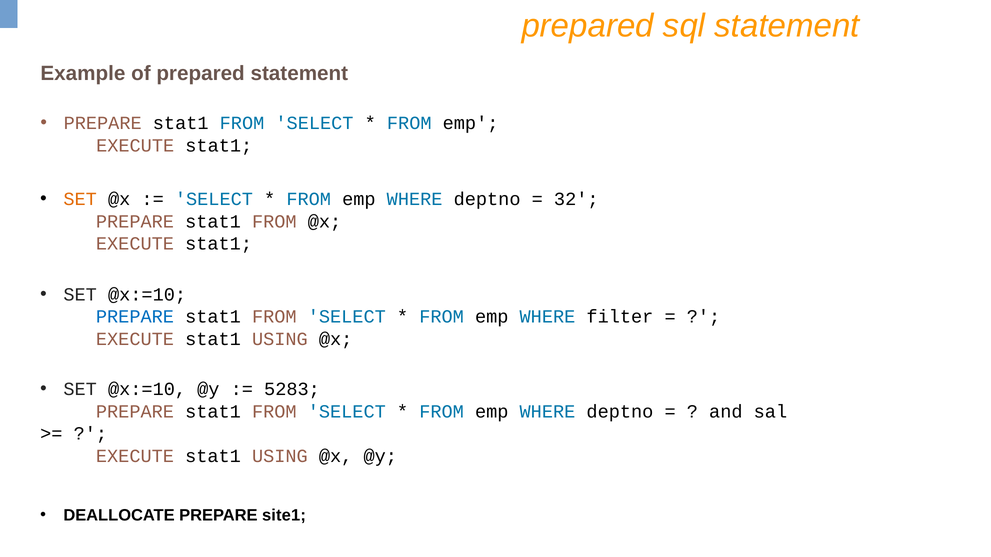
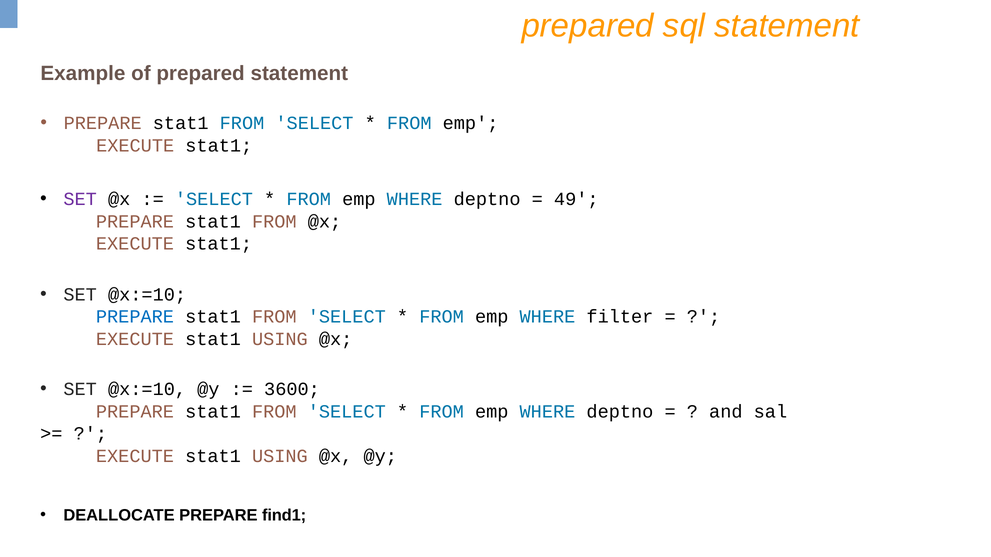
SET colour: orange -> purple (80, 199)
32: 32 -> 49 (576, 199)
5283: 5283 -> 3600 (292, 389)
site1: site1 -> find1 (284, 516)
